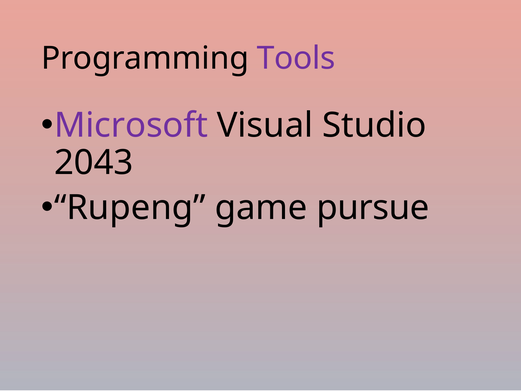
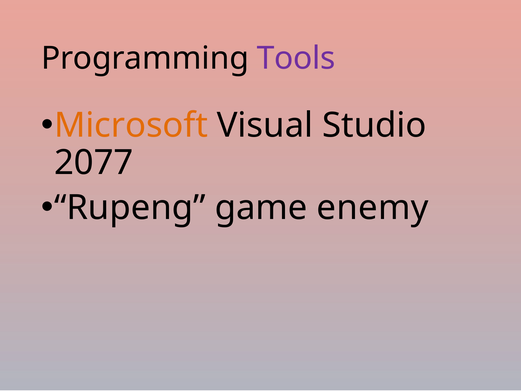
Microsoft colour: purple -> orange (131, 125)
2043: 2043 -> 2077 (94, 163)
pursue: pursue -> enemy (373, 207)
